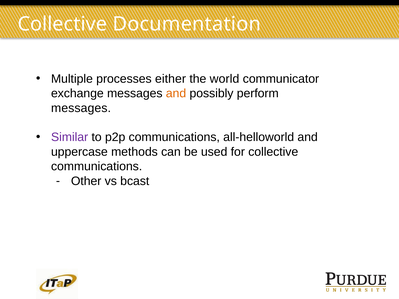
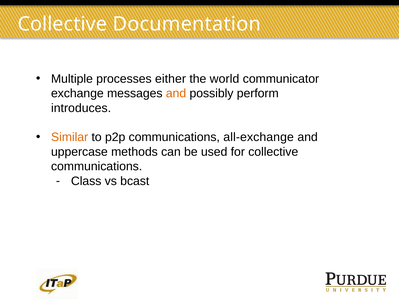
messages: messages -> introduces (81, 108)
Similar colour: purple -> orange (70, 137)
all-helloworld: all-helloworld -> all-exchange (259, 137)
Other: Other -> Class (86, 181)
